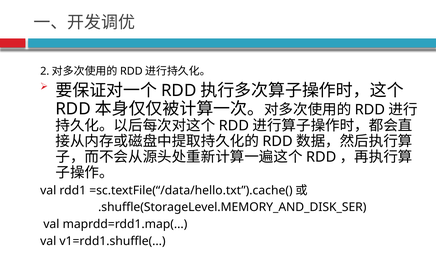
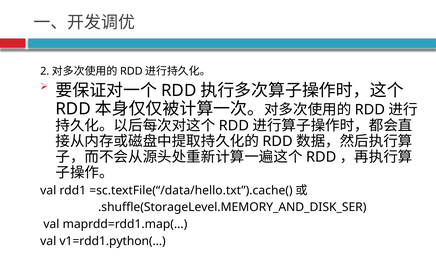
v1=rdd1.shuffle(: v1=rdd1.shuffle( -> v1=rdd1.python( (113, 241)
